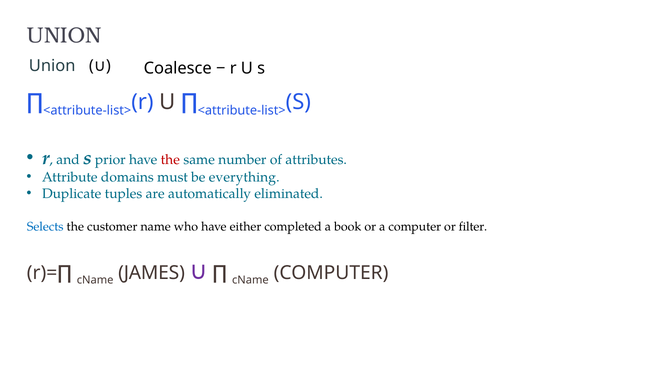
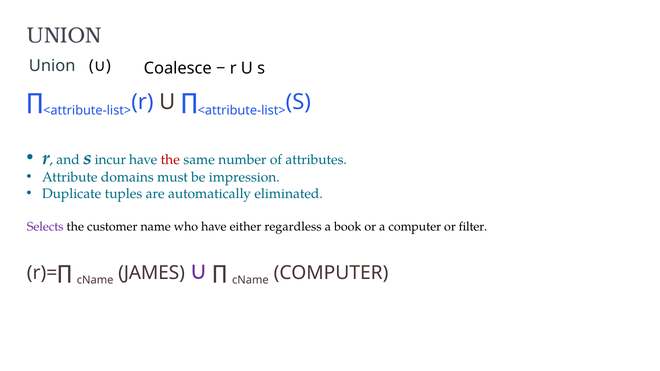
prior: prior -> incur (110, 160)
everything: everything -> impression (244, 177)
Selects colour: blue -> purple (45, 227)
completed: completed -> regardless (293, 227)
